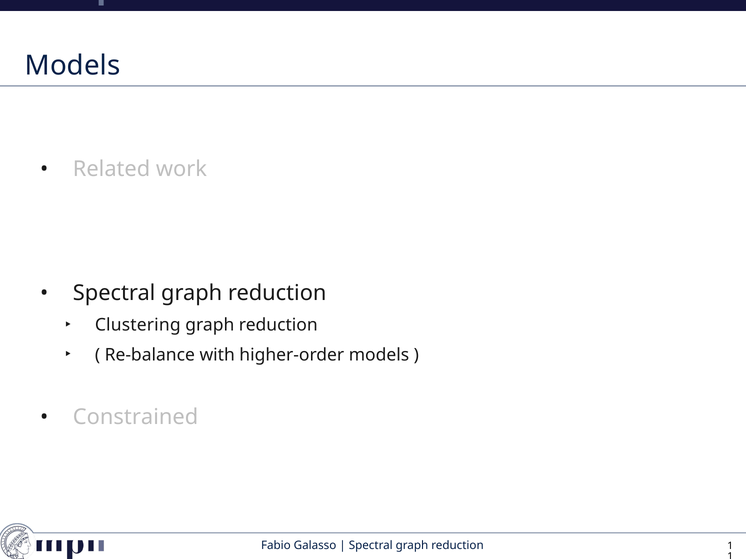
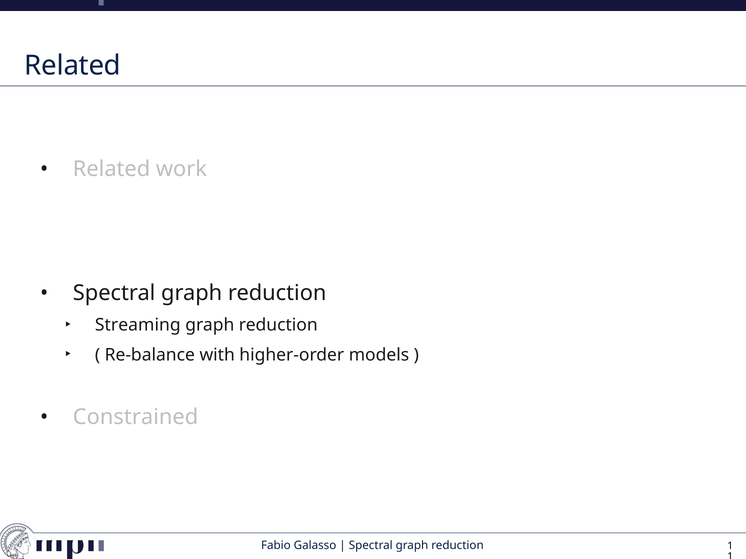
Models: Models -> Related (73, 65)
Clustering: Clustering -> Streaming (138, 325)
